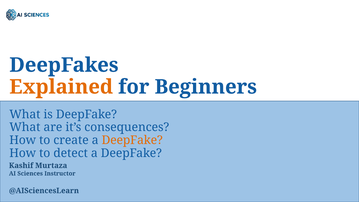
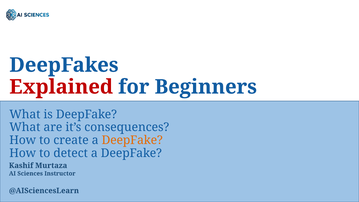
Explained colour: orange -> red (61, 87)
